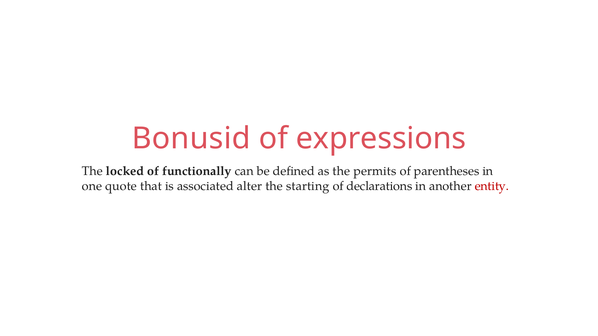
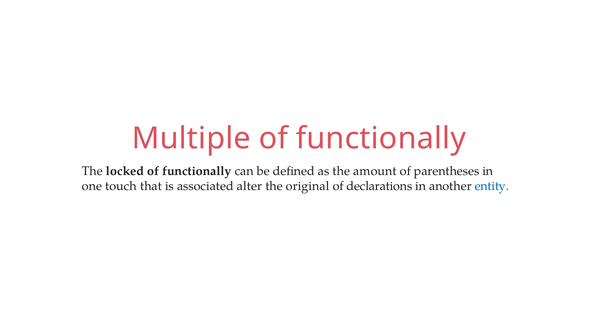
Bonusid: Bonusid -> Multiple (191, 138)
expressions: expressions -> functionally (381, 138)
permits: permits -> amount (375, 171)
quote: quote -> touch (121, 186)
starting: starting -> original (308, 186)
entity colour: red -> blue (492, 186)
